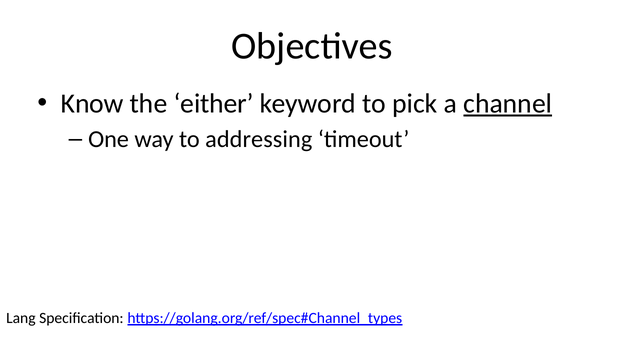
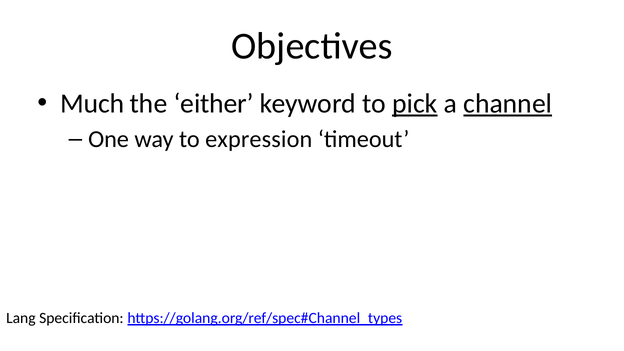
Know: Know -> Much (92, 104)
pick underline: none -> present (415, 104)
addressing: addressing -> expression (259, 139)
